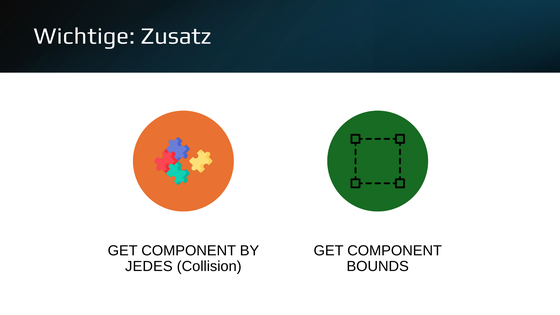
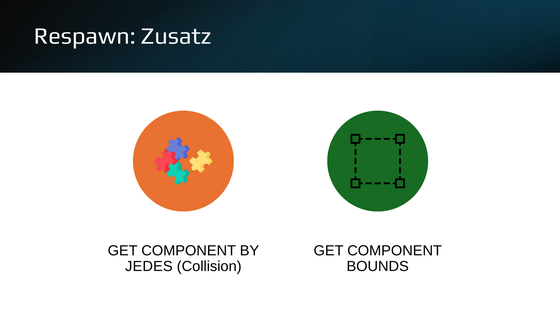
Wichtige: Wichtige -> Respawn (85, 36)
